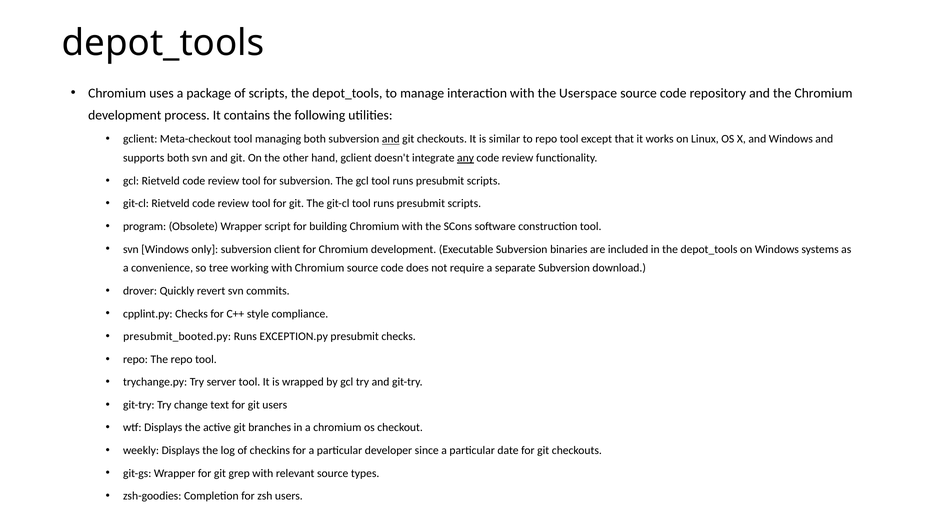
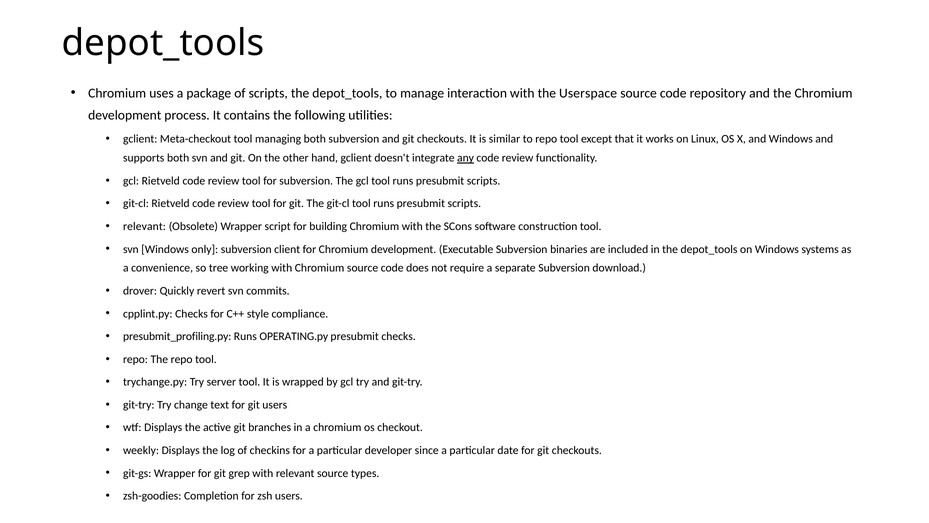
and underline: present -> none (391, 139)
program: program -> relevant (145, 226)
presubmit_booted.py: presubmit_booted.py -> presubmit_profiling.py (177, 336)
EXCEPTION.py: EXCEPTION.py -> OPERATING.py (294, 336)
